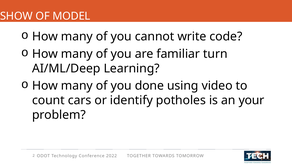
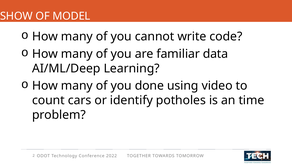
turn: turn -> data (216, 54)
your: your -> time (251, 100)
